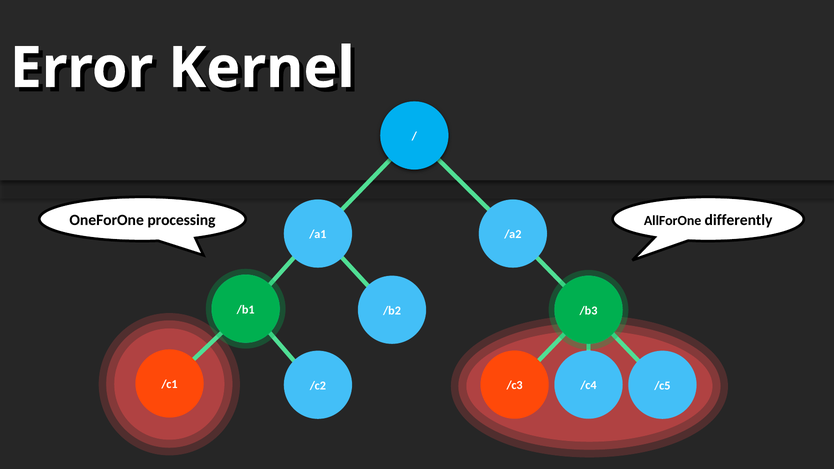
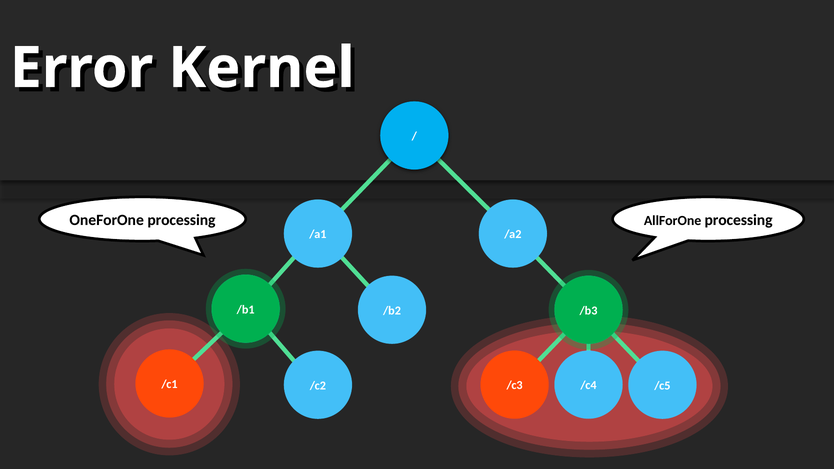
AllForOne differently: differently -> processing (739, 220)
